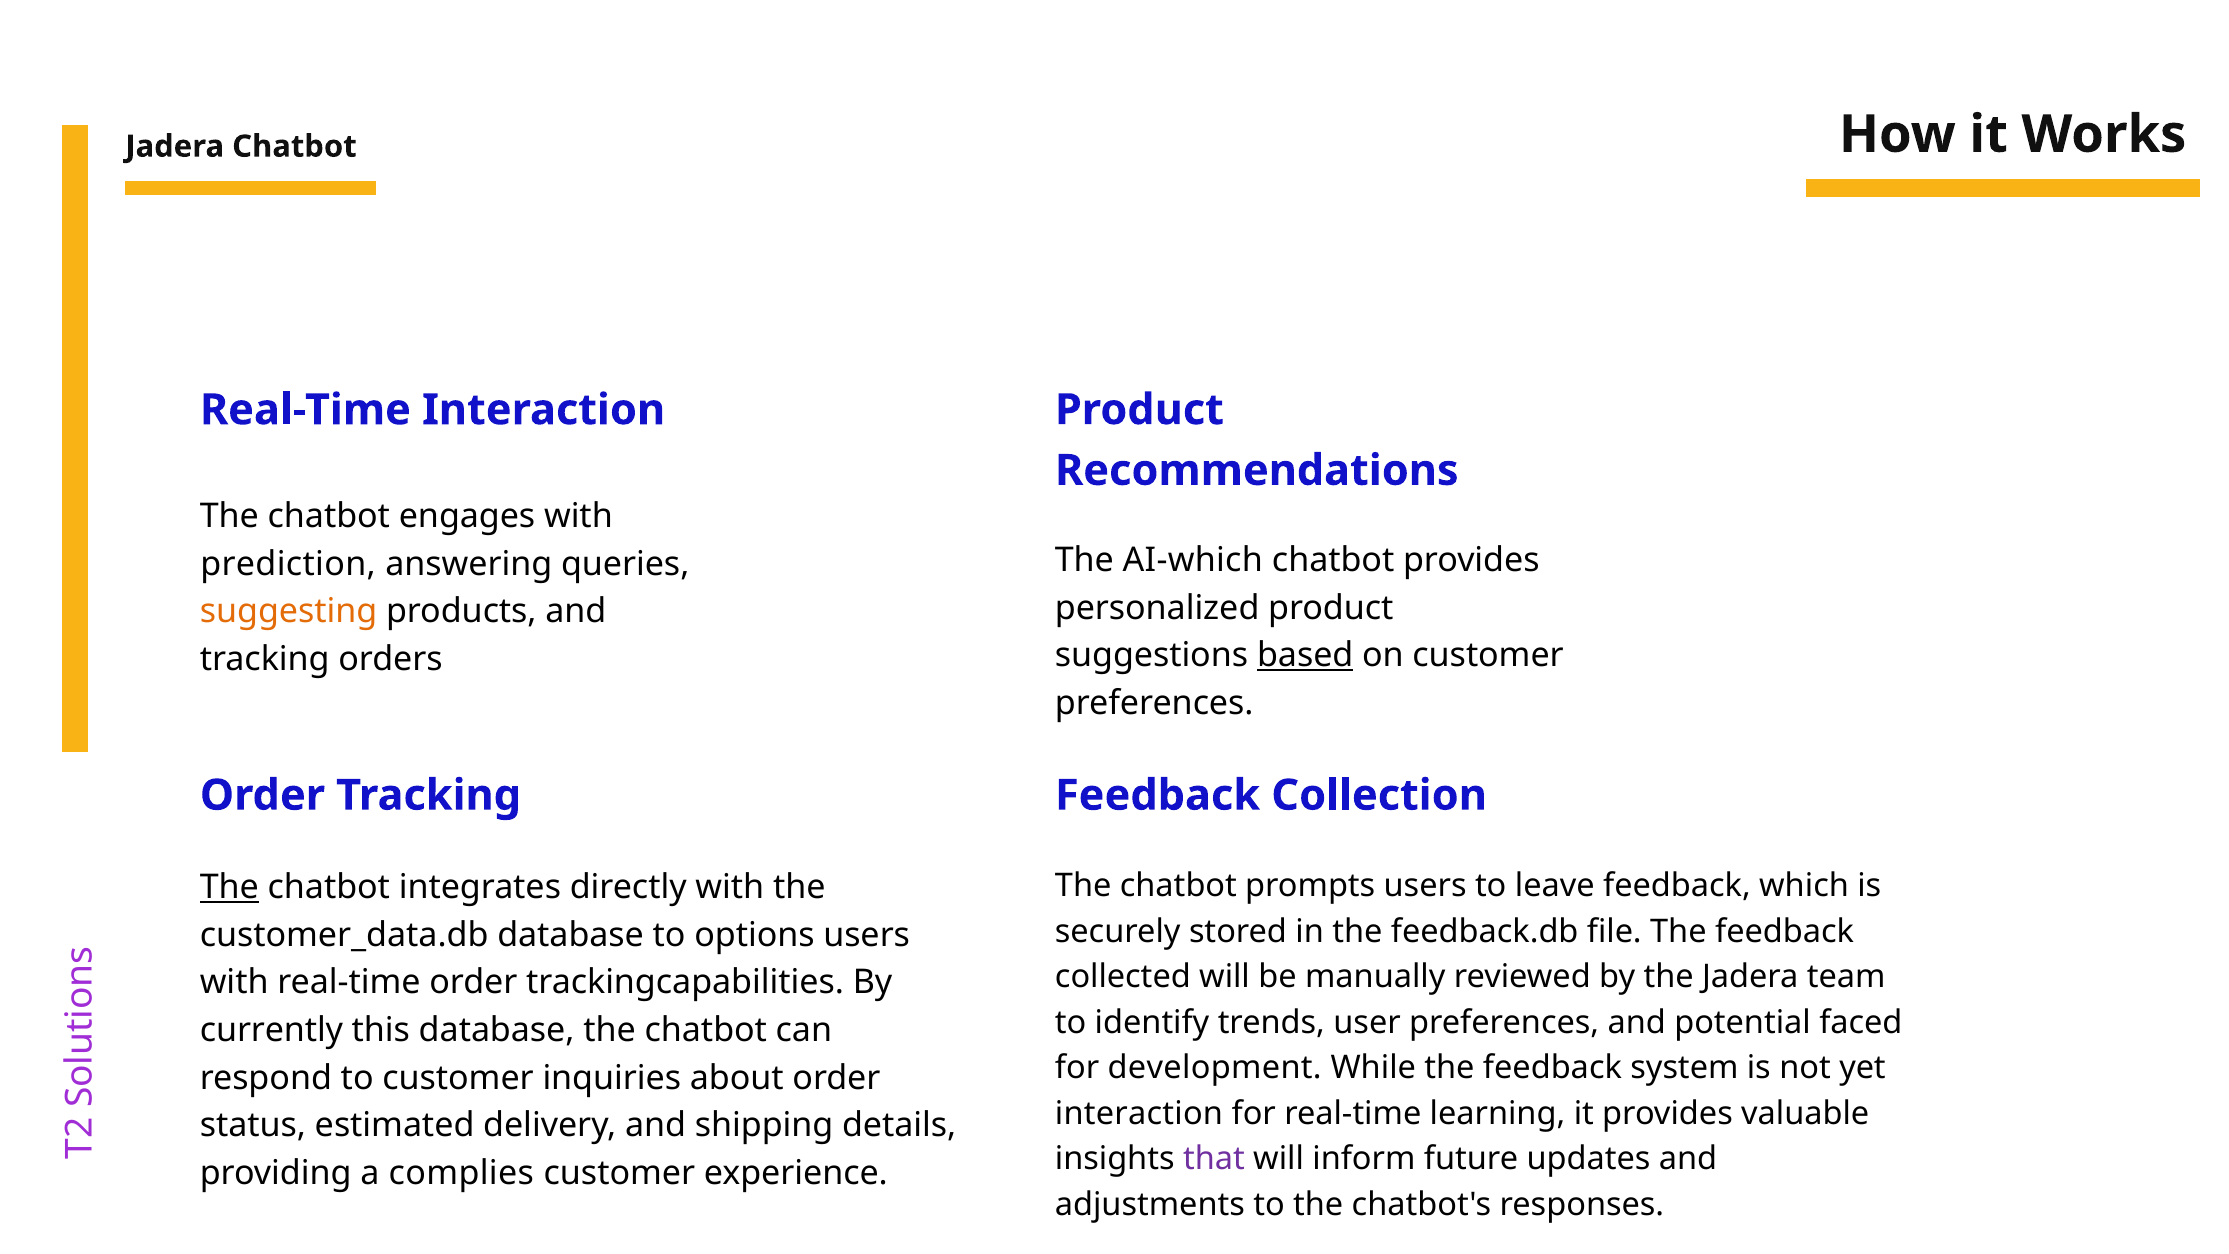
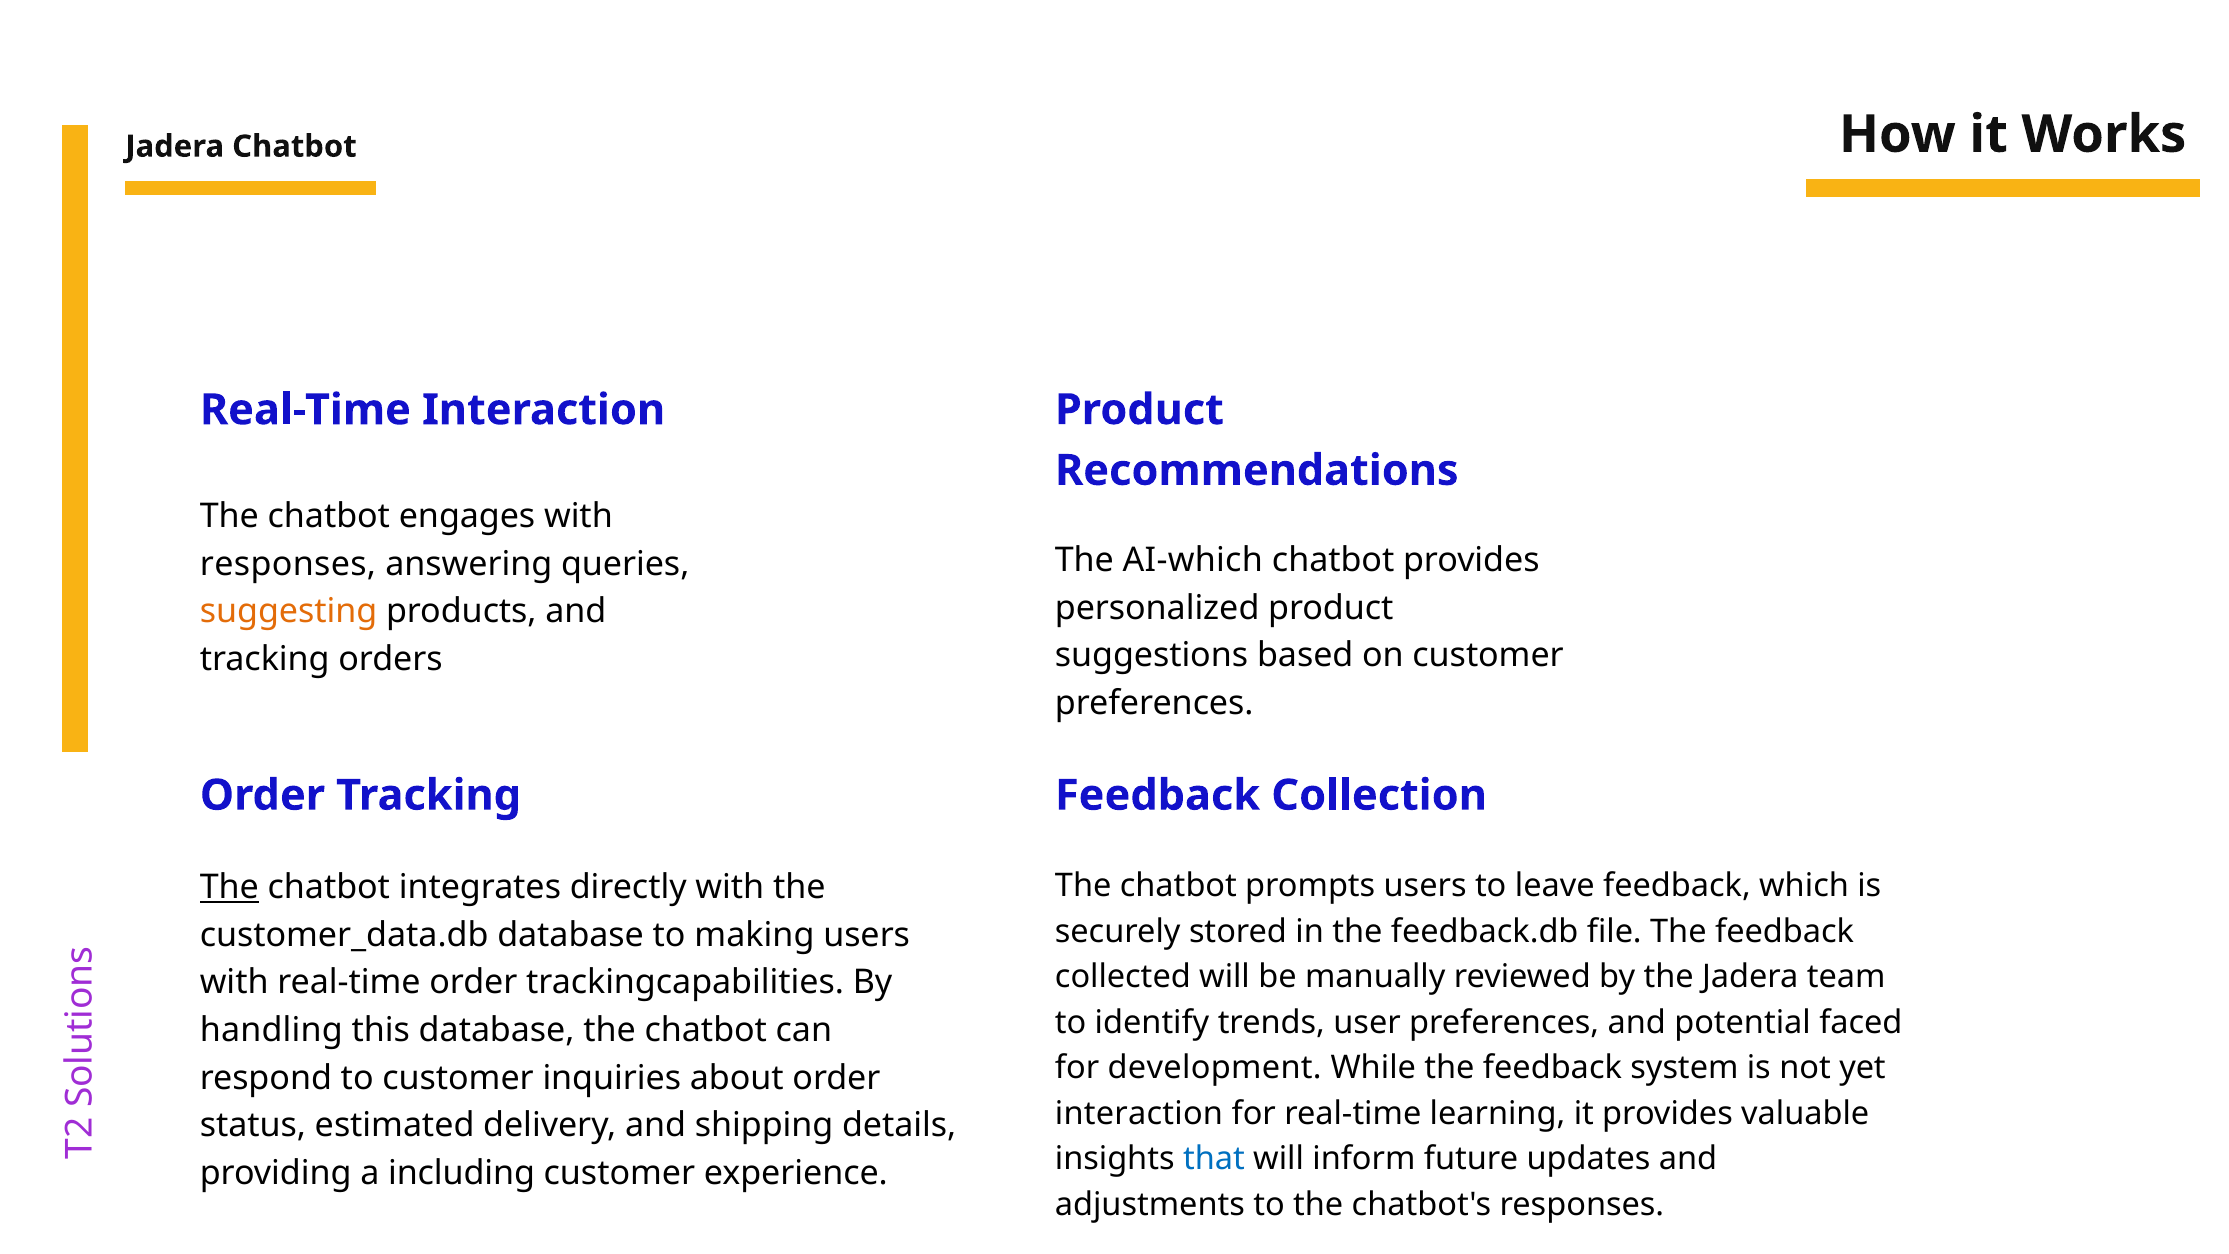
prediction: prediction -> responses (288, 564)
based underline: present -> none (1305, 655)
options: options -> making (754, 935)
currently: currently -> handling (271, 1030)
that colour: purple -> blue (1214, 1159)
complies: complies -> including (462, 1173)
